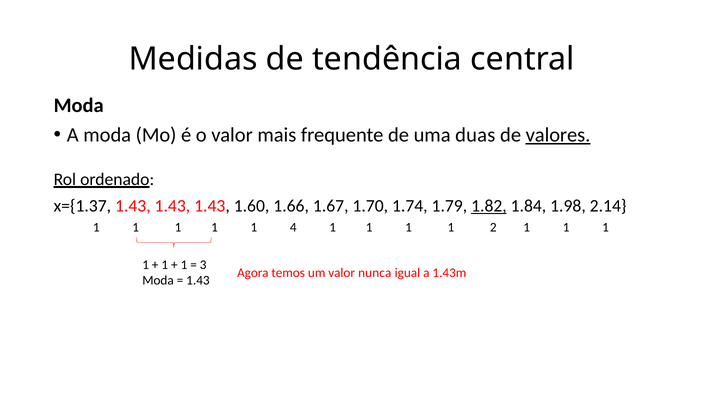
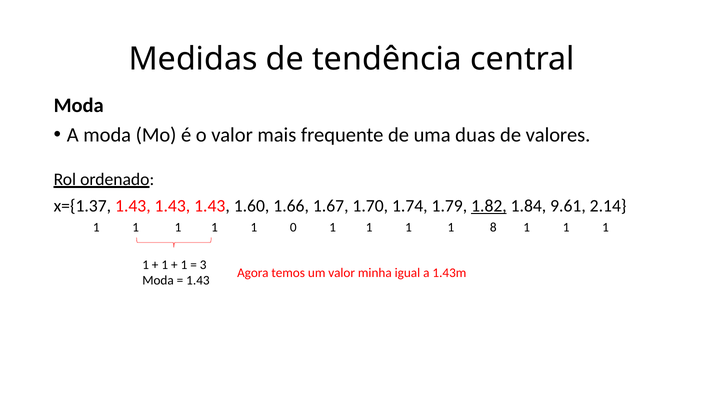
valores underline: present -> none (558, 135)
1.98: 1.98 -> 9.61 (568, 206)
4: 4 -> 0 (293, 228)
2: 2 -> 8 (493, 228)
nunca: nunca -> minha (375, 273)
